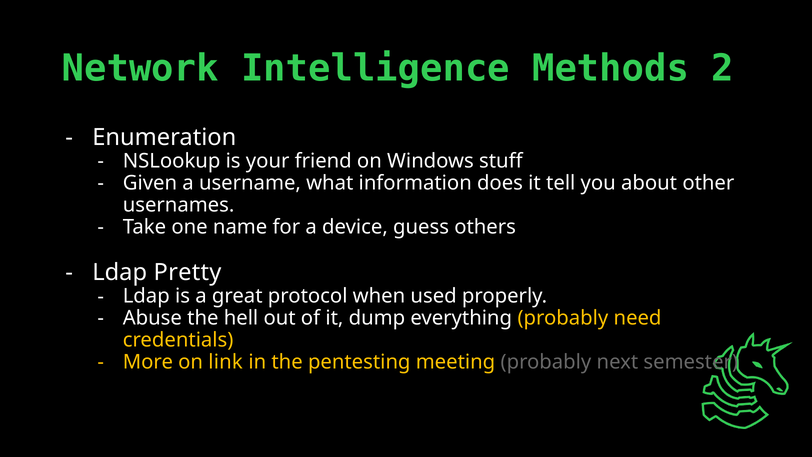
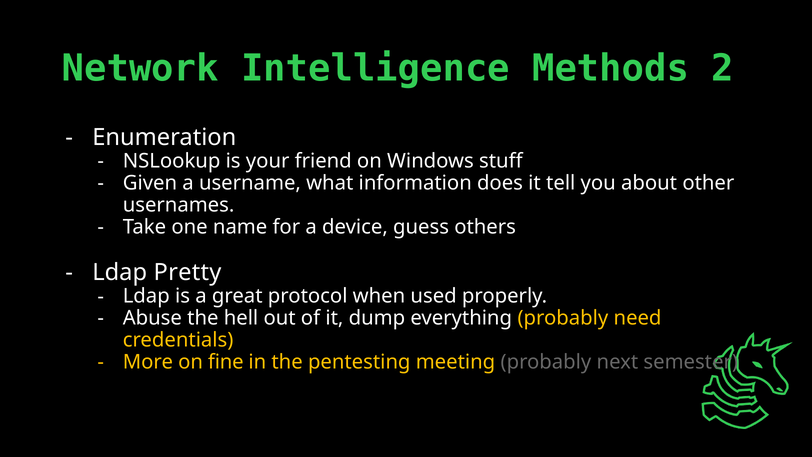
link: link -> fine (226, 362)
